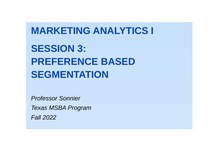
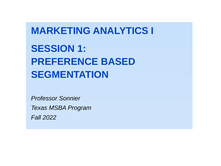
SESSION 3: 3 -> 1 (82, 49)
